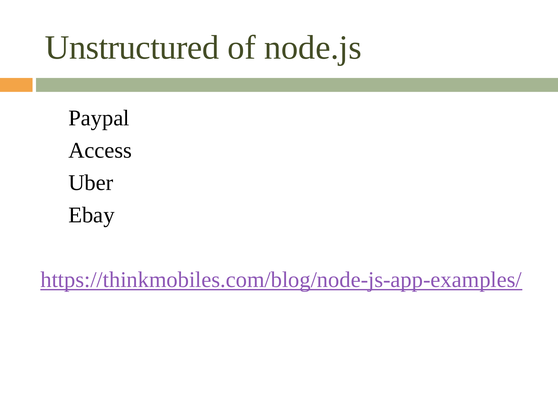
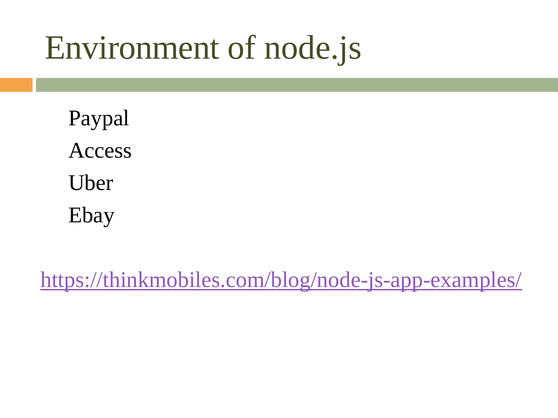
Unstructured: Unstructured -> Environment (132, 48)
